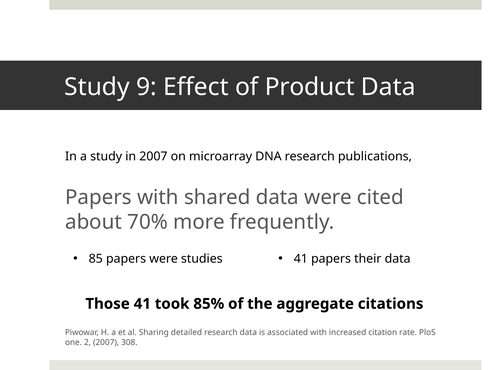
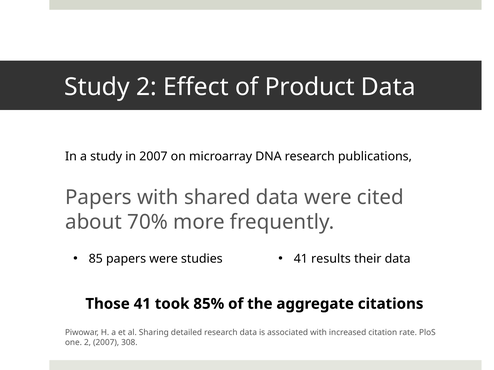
Study 9: 9 -> 2 (146, 87)
41 papers: papers -> results (331, 259)
